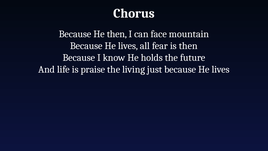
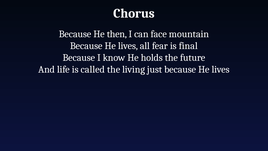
is then: then -> final (188, 46)
praise: praise -> called (93, 69)
